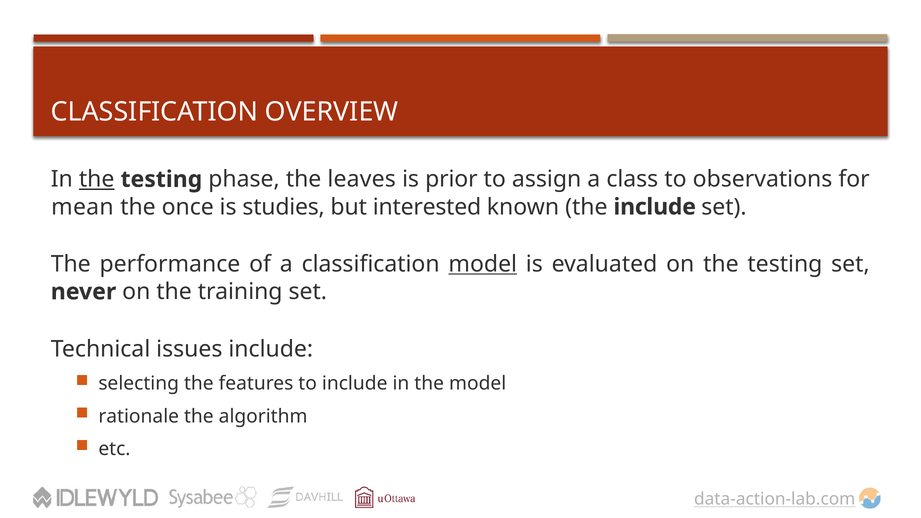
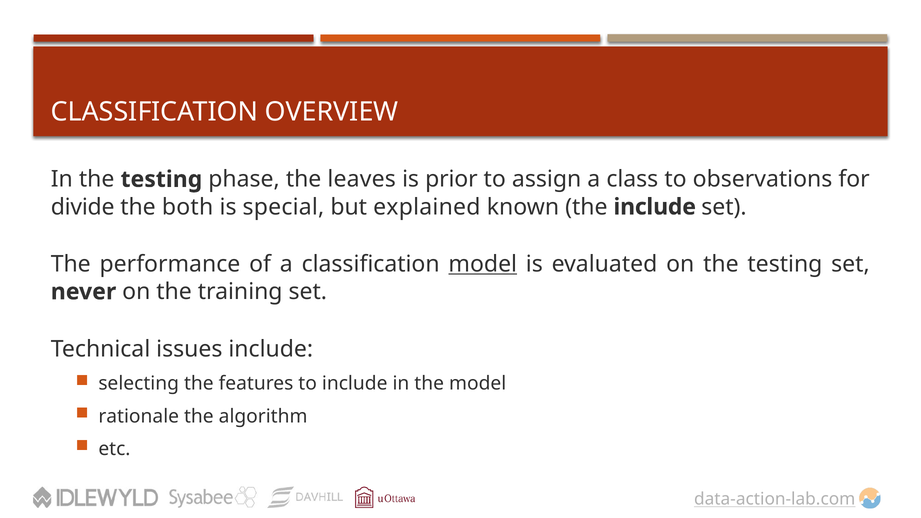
the underline: present -> none (97, 179)
mean: mean -> divide (83, 207)
once: once -> both (188, 207)
studies: studies -> special (283, 207)
interested: interested -> explained (427, 207)
